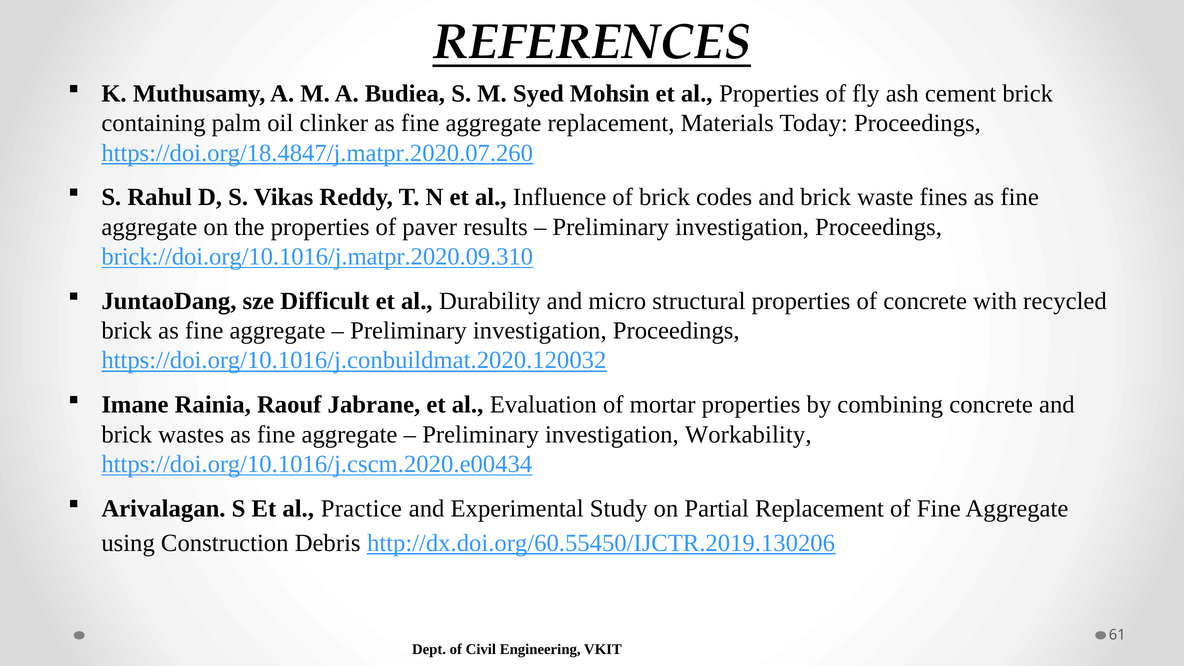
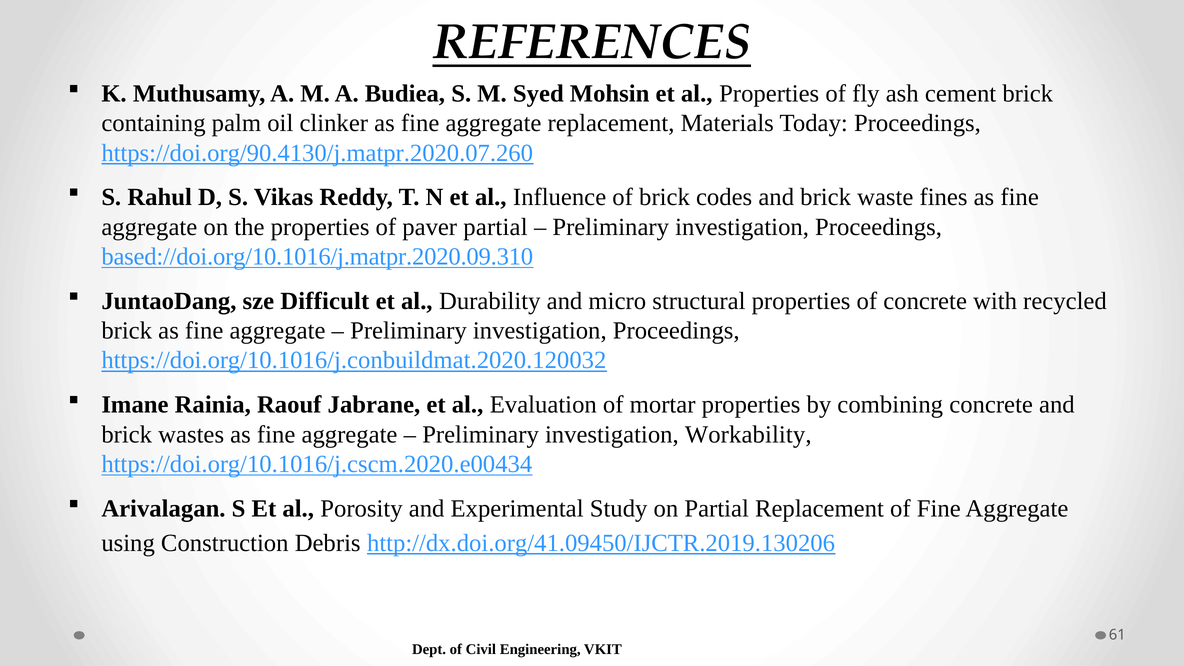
https://doi.org/18.4847/j.matpr.2020.07.260: https://doi.org/18.4847/j.matpr.2020.07.260 -> https://doi.org/90.4130/j.matpr.2020.07.260 (317, 153)
paver results: results -> partial (495, 227)
brick://doi.org/10.1016/j.matpr.2020.09.310: brick://doi.org/10.1016/j.matpr.2020.09.310 -> based://doi.org/10.1016/j.matpr.2020.09.310 (317, 257)
Practice: Practice -> Porosity (361, 508)
http://dx.doi.org/60.55450/IJCTR.2019.130206: http://dx.doi.org/60.55450/IJCTR.2019.130206 -> http://dx.doi.org/41.09450/IJCTR.2019.130206 (601, 543)
